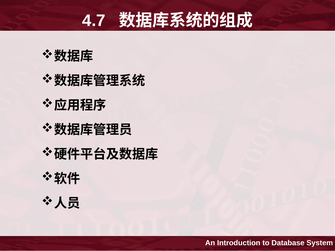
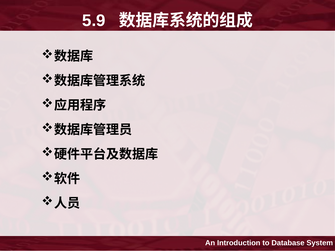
4.7: 4.7 -> 5.9 (94, 21)
